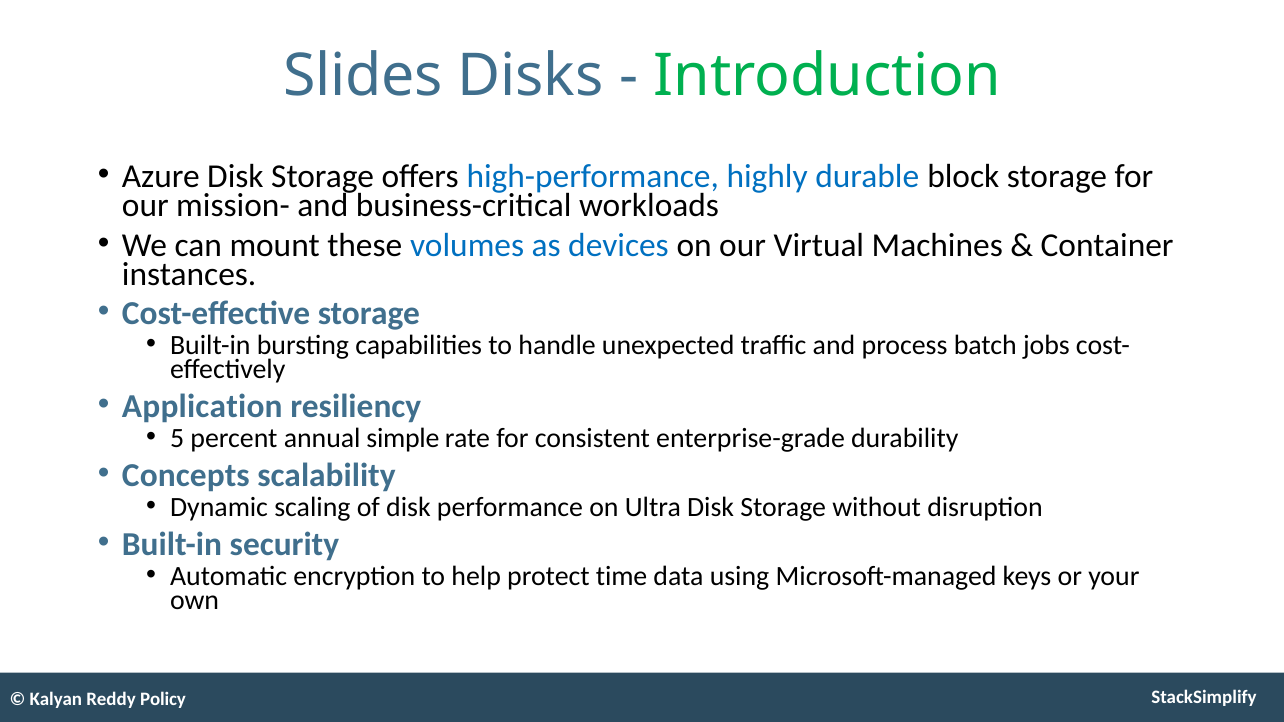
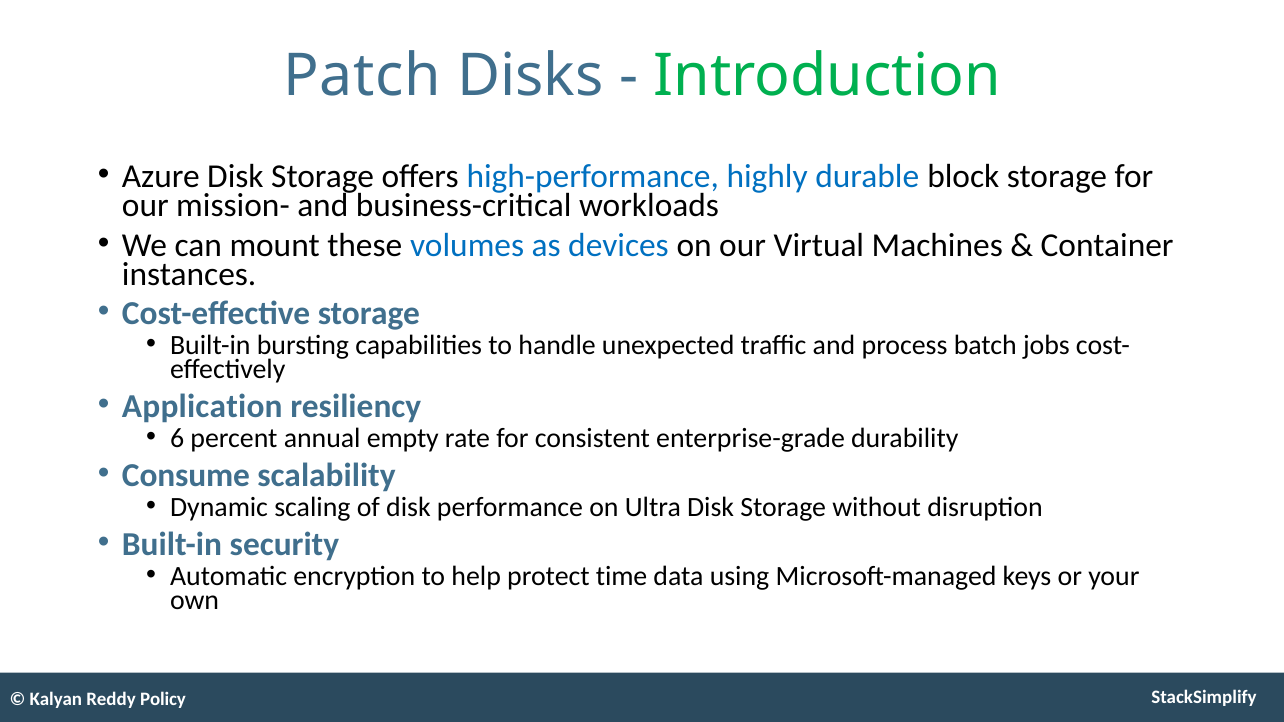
Slides: Slides -> Patch (362, 76)
5: 5 -> 6 (177, 439)
simple: simple -> empty (403, 439)
Concepts: Concepts -> Consume (186, 476)
